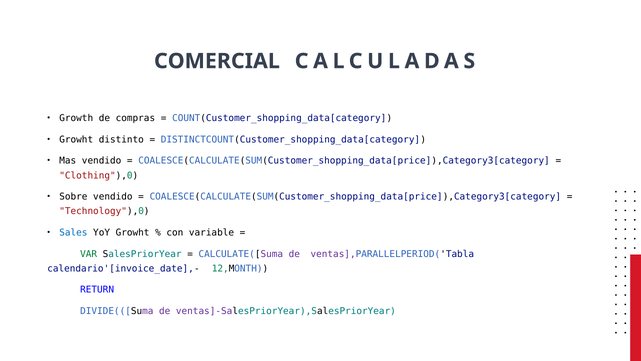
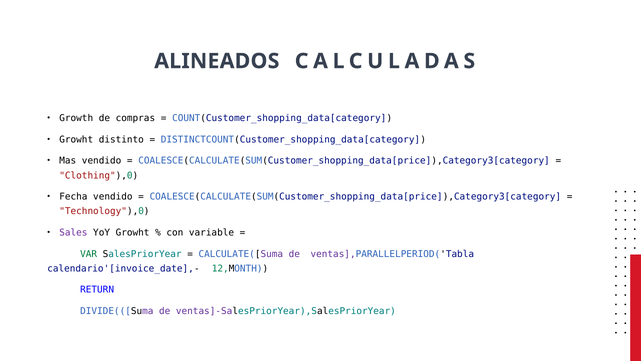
COMERCIAL: COMERCIAL -> ALINEADOS (217, 61)
Sobre: Sobre -> Fecha (73, 197)
Sales colour: blue -> purple (73, 232)
